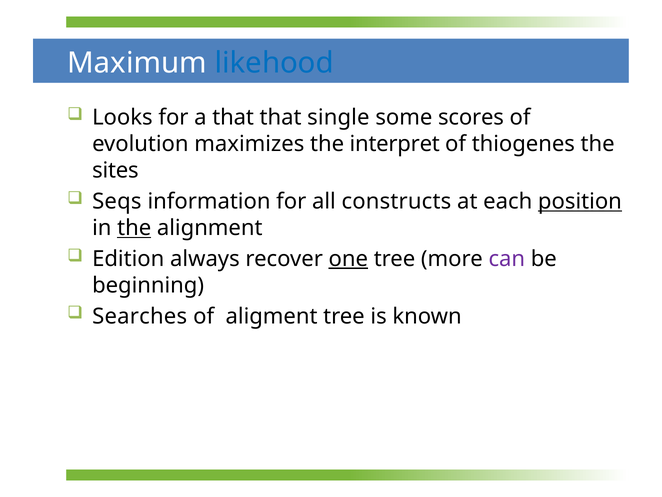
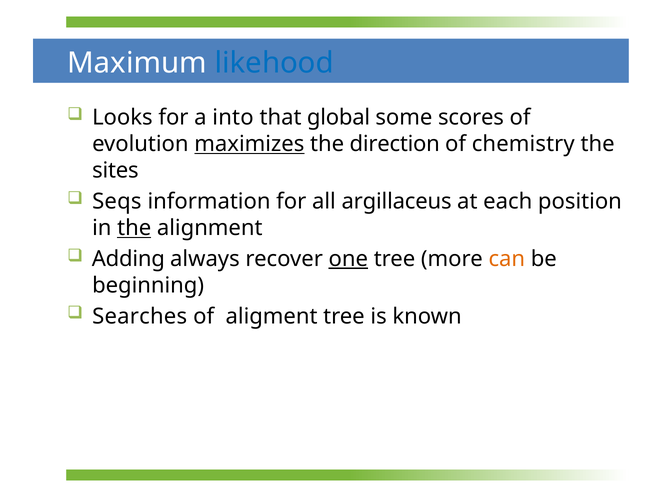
a that: that -> into (233, 117)
single: single -> global (339, 117)
maximizes underline: none -> present (249, 144)
interpret: interpret -> direction (395, 144)
thiogenes: thiogenes -> chemistry (523, 144)
constructs: constructs -> argillaceus (397, 201)
position underline: present -> none (580, 201)
Edition: Edition -> Adding (128, 259)
can colour: purple -> orange (507, 259)
